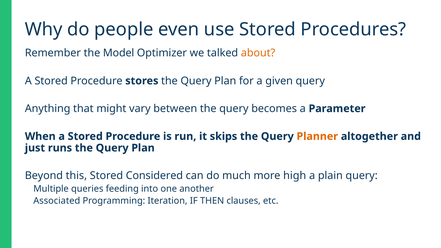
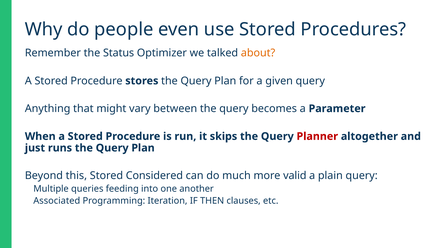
Model: Model -> Status (119, 53)
Planner colour: orange -> red (317, 136)
high: high -> valid (295, 176)
